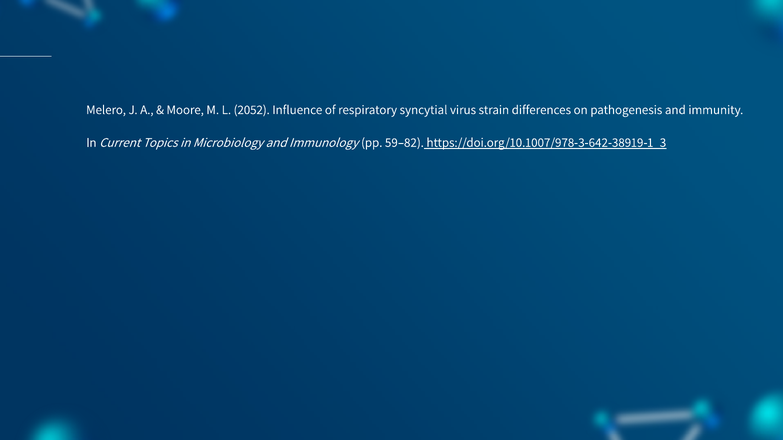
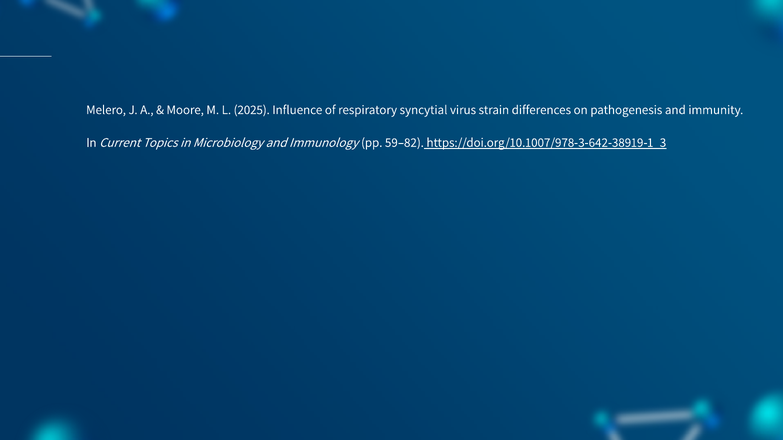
2052: 2052 -> 2025 (252, 110)
